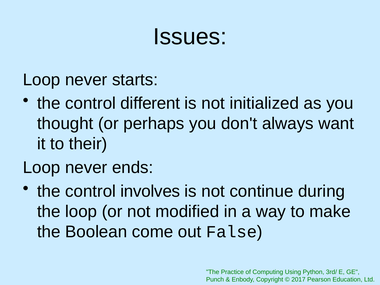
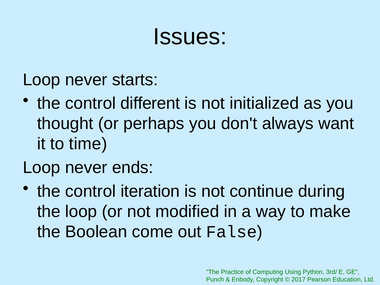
their: their -> time (88, 144)
involves: involves -> iteration (150, 191)
